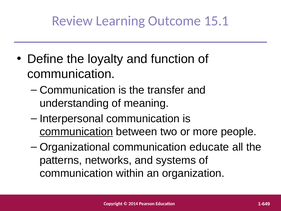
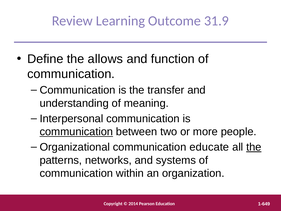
15.1: 15.1 -> 31.9 (216, 21)
loyalty: loyalty -> allows (105, 59)
the underline: none -> present (254, 147)
